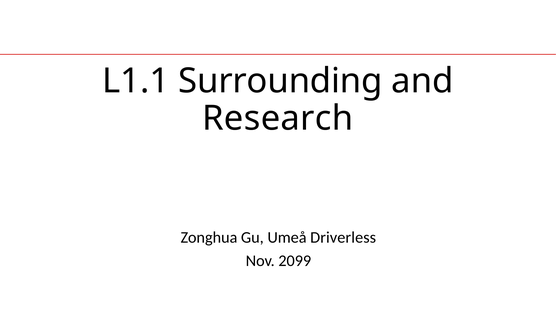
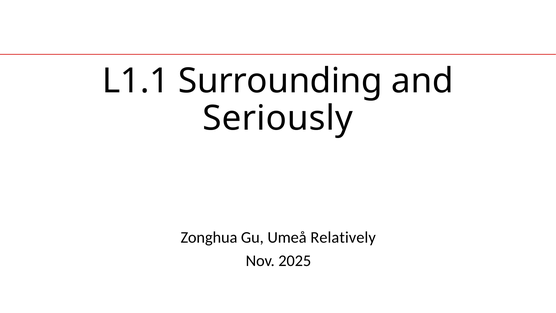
Research: Research -> Seriously (278, 118)
Driverless: Driverless -> Relatively (343, 237)
2099: 2099 -> 2025 (295, 261)
